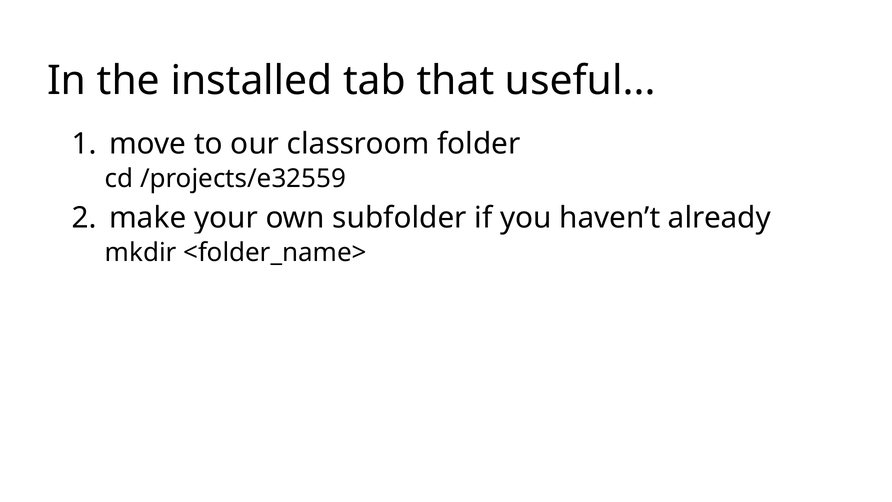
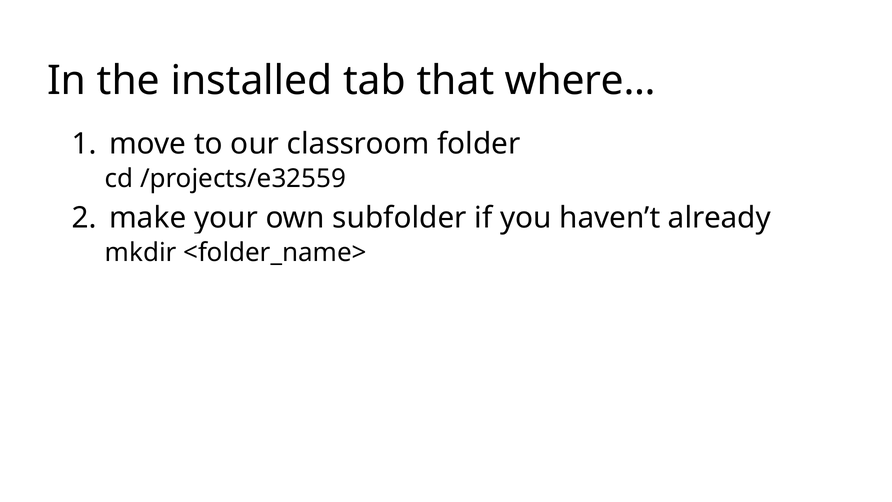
useful: useful -> where (580, 81)
